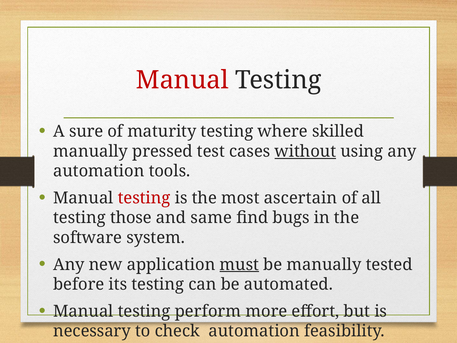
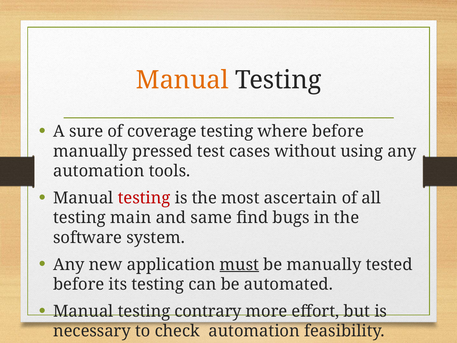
Manual colour: red -> orange (182, 80)
maturity: maturity -> coverage (162, 131)
where skilled: skilled -> before (338, 131)
without underline: present -> none (305, 151)
those: those -> main (131, 218)
perform: perform -> contrary (208, 311)
